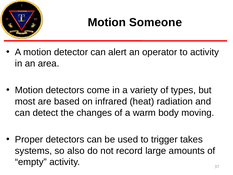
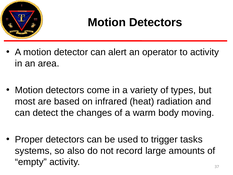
Someone: Someone -> Detectors (156, 22)
takes: takes -> tasks (191, 139)
